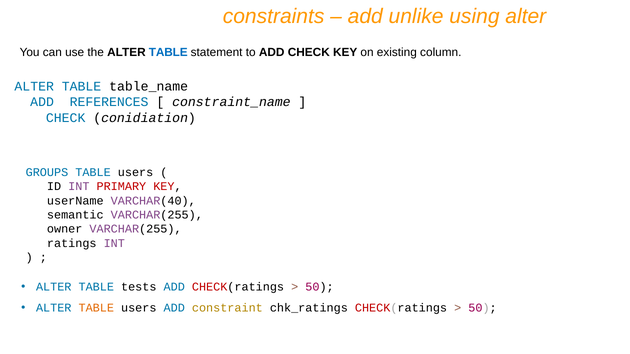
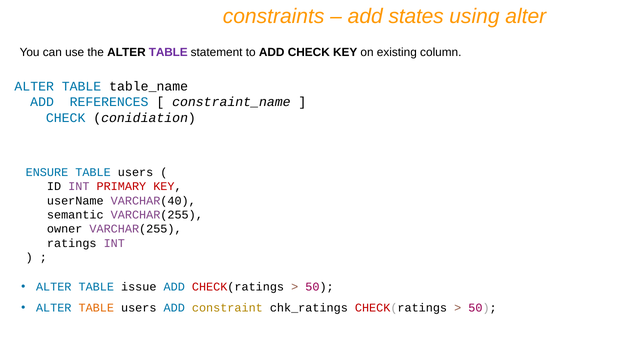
unlike: unlike -> states (416, 16)
TABLE colour: blue -> purple (168, 52)
GROUPS: GROUPS -> ENSURE (47, 173)
tests: tests -> issue (139, 287)
